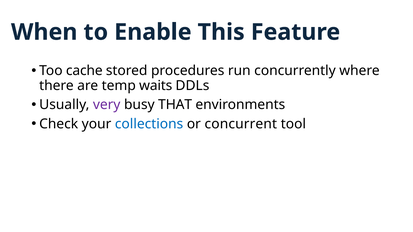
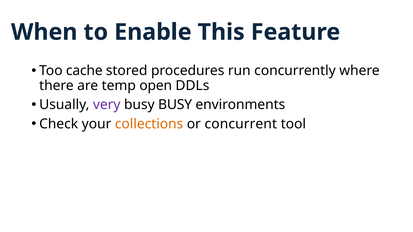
waits: waits -> open (156, 86)
busy THAT: THAT -> BUSY (175, 105)
collections colour: blue -> orange (149, 124)
